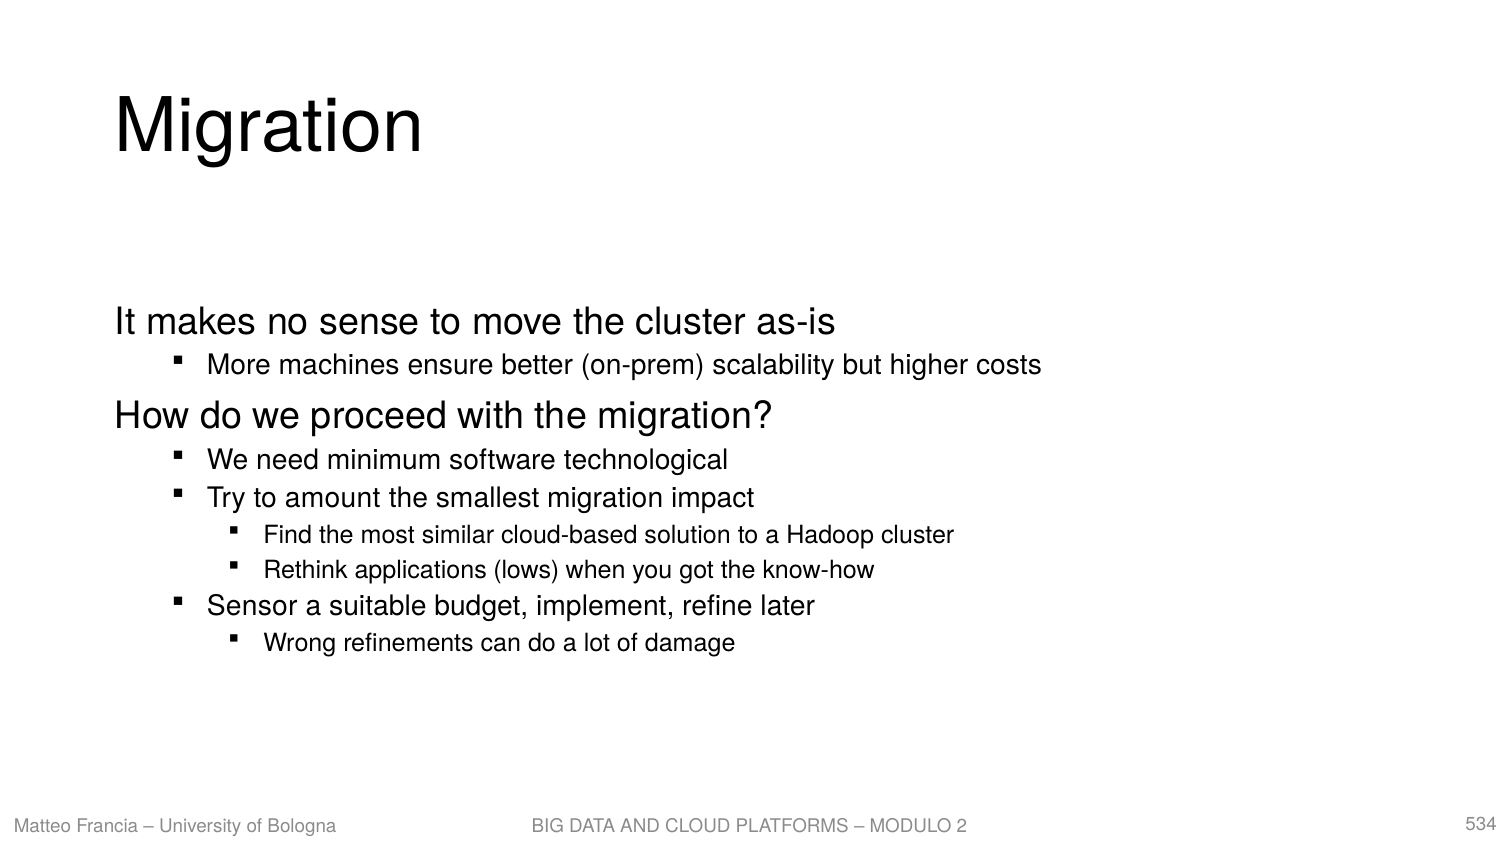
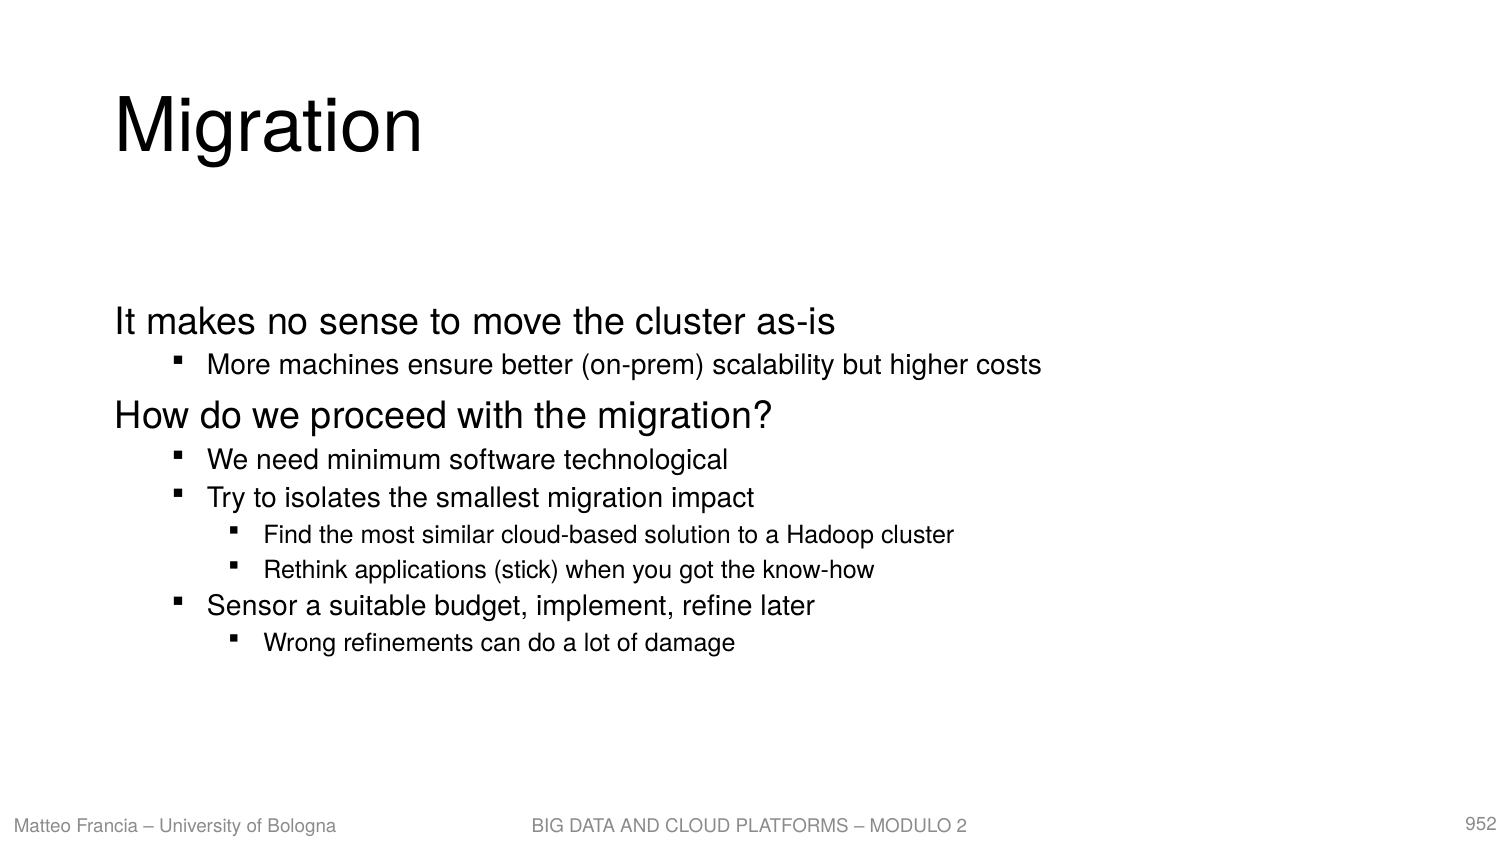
amount: amount -> isolates (333, 499)
lows: lows -> stick (526, 570)
534: 534 -> 952 (1481, 825)
